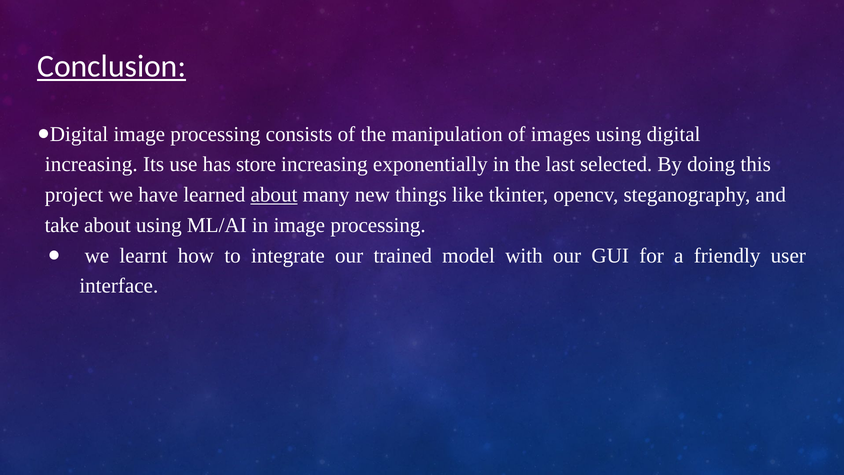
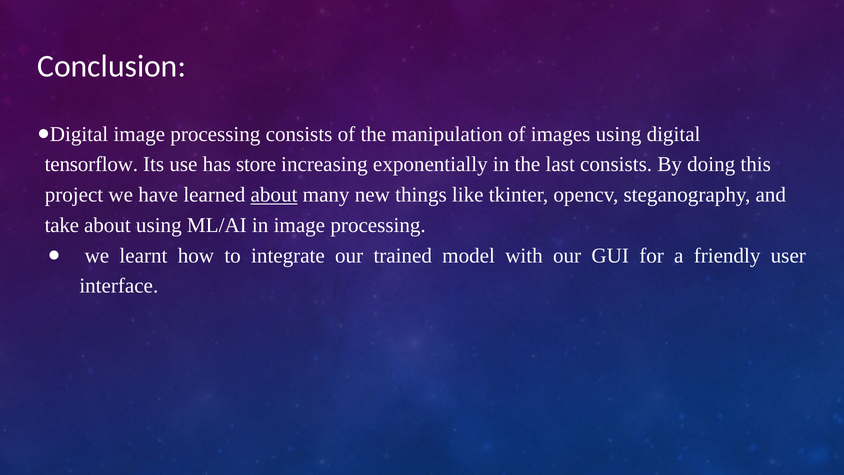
Conclusion underline: present -> none (112, 66)
increasing: increasing -> tensorflow (91, 164)
last selected: selected -> consists (616, 164)
